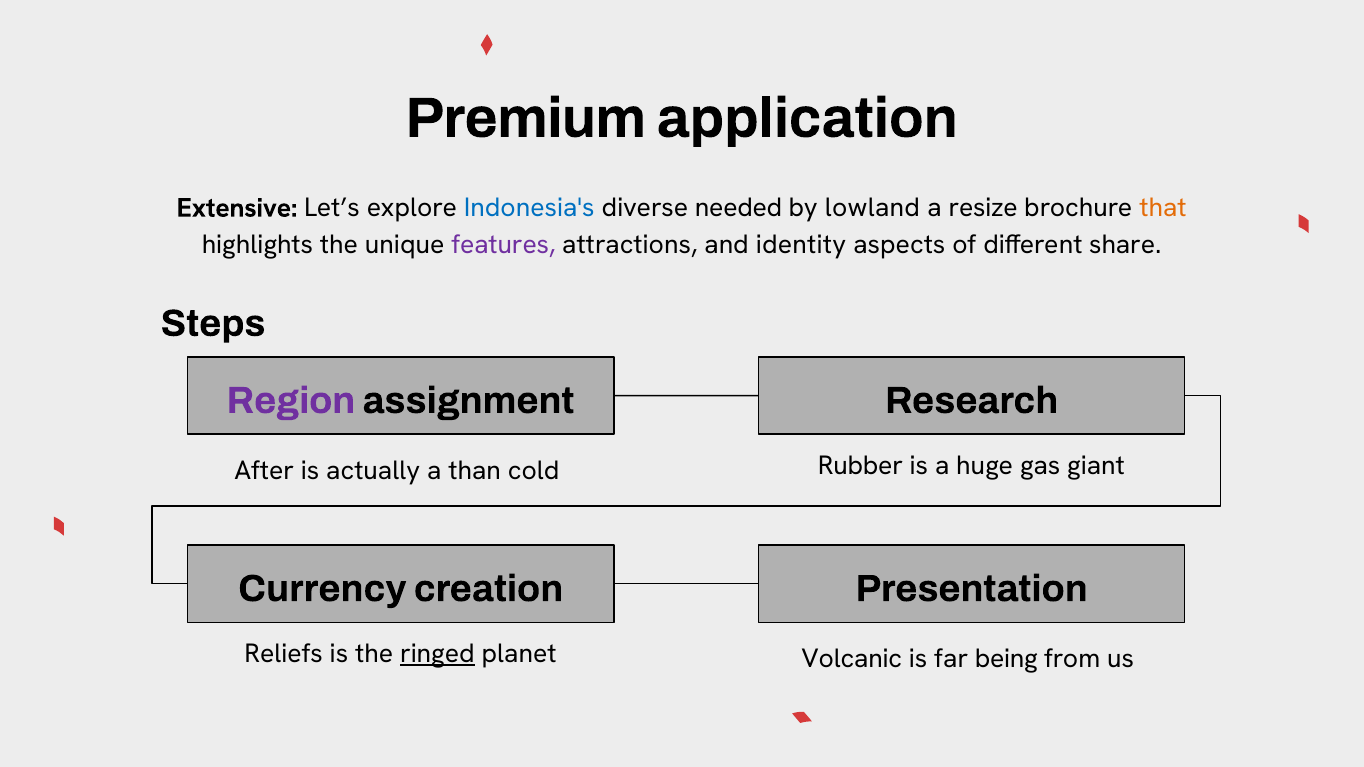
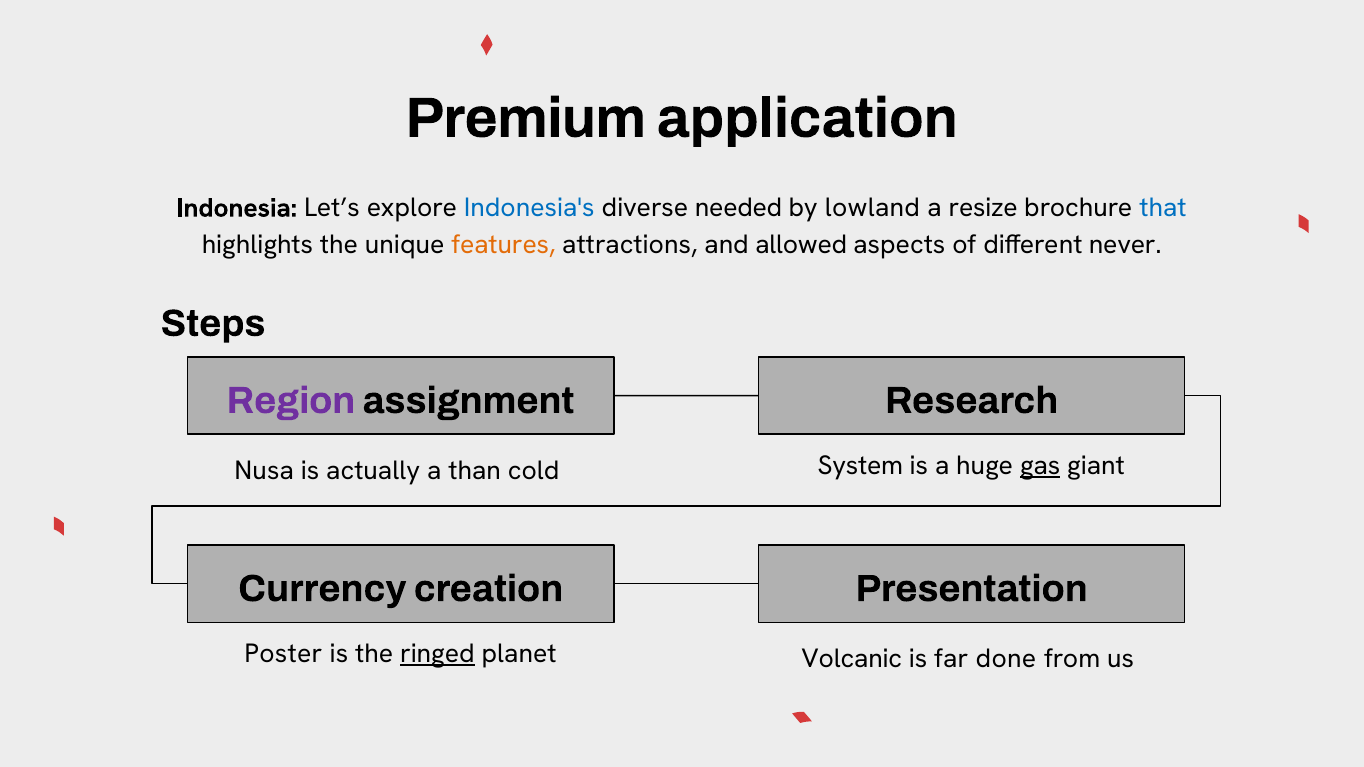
Extensive: Extensive -> Indonesia (237, 208)
that colour: orange -> blue (1163, 208)
features colour: purple -> orange (503, 245)
identity: identity -> allowed (801, 245)
share: share -> never (1125, 245)
After: After -> Nusa (264, 471)
Rubber: Rubber -> System (860, 466)
gas underline: none -> present (1040, 466)
Reliefs: Reliefs -> Poster (283, 654)
being: being -> done (1006, 659)
